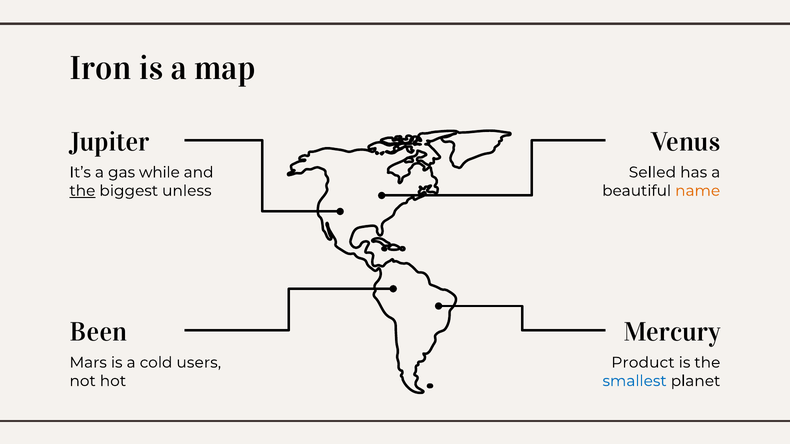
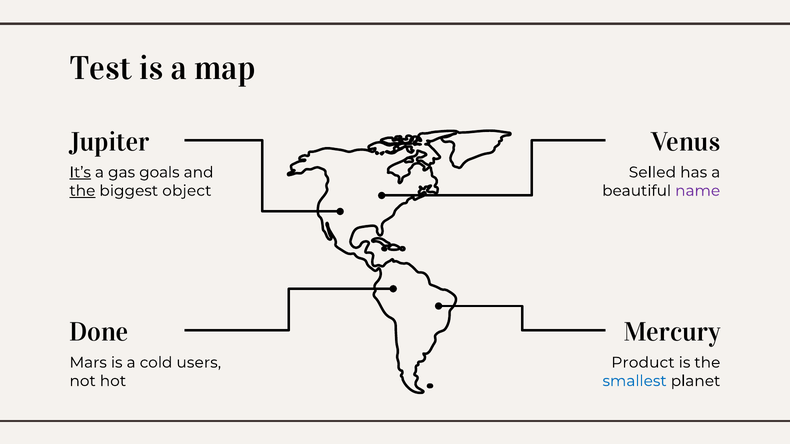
Iron: Iron -> Test (101, 68)
It’s underline: none -> present (80, 172)
while: while -> goals (159, 172)
unless: unless -> object (187, 191)
name colour: orange -> purple (698, 191)
Been: Been -> Done (99, 333)
